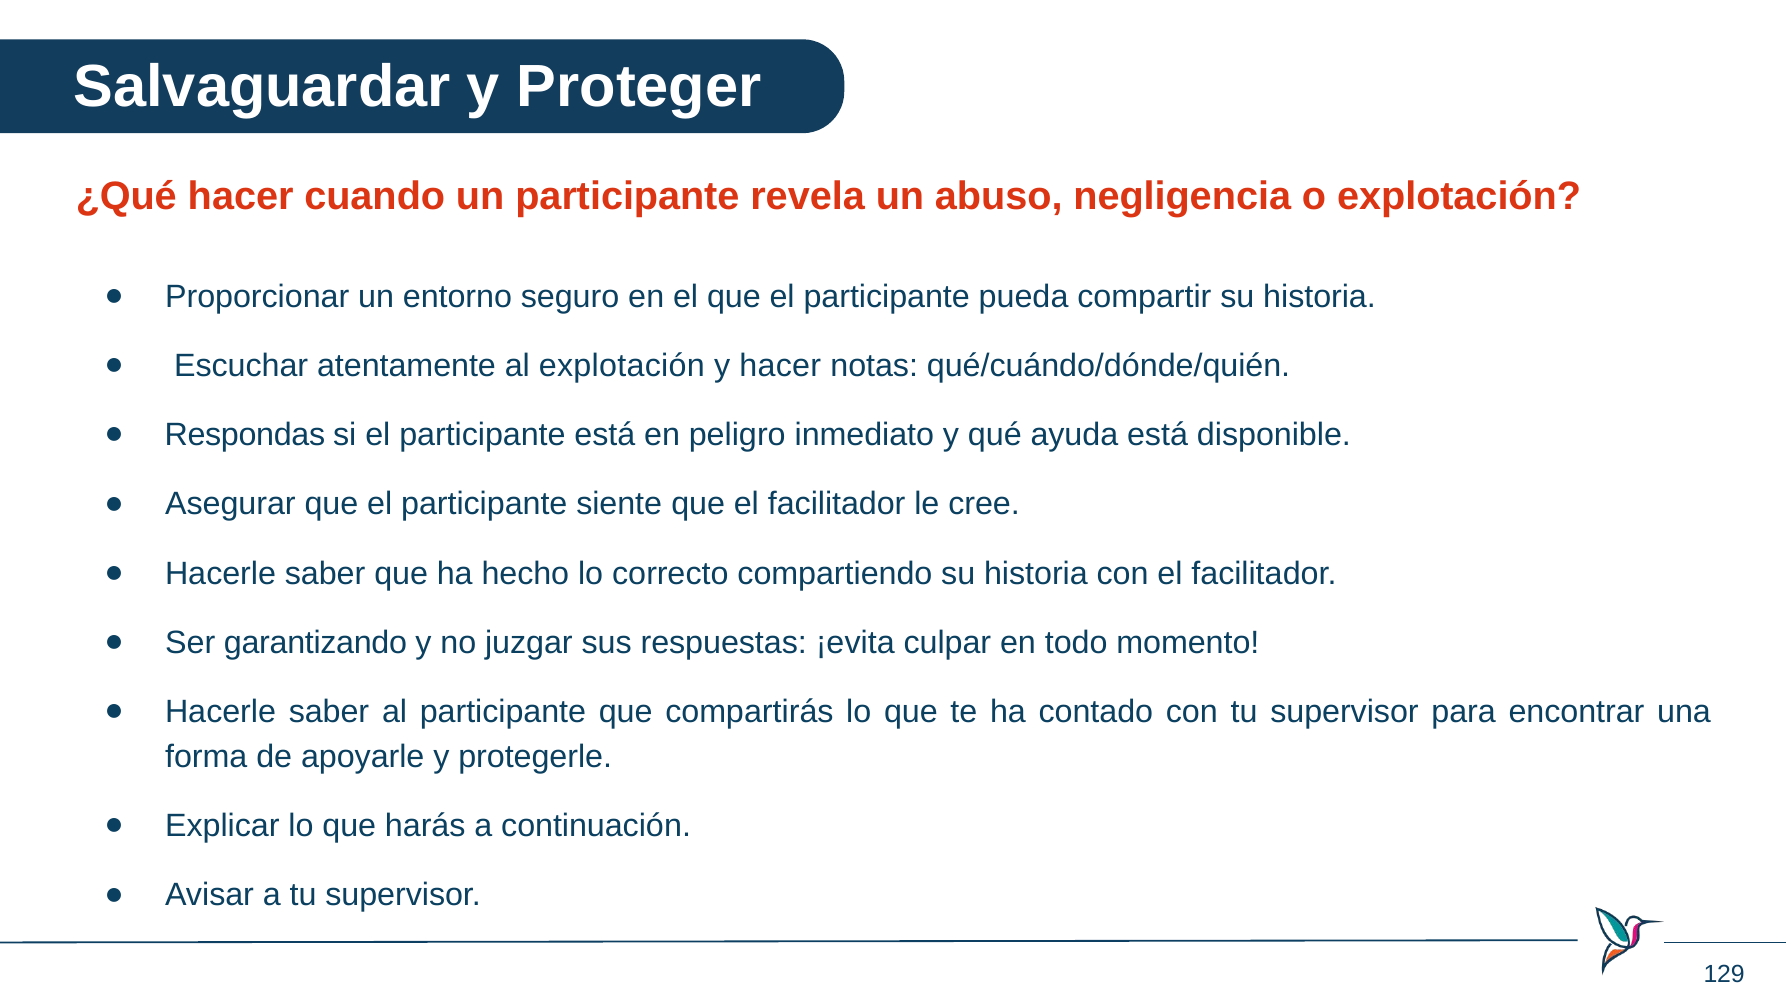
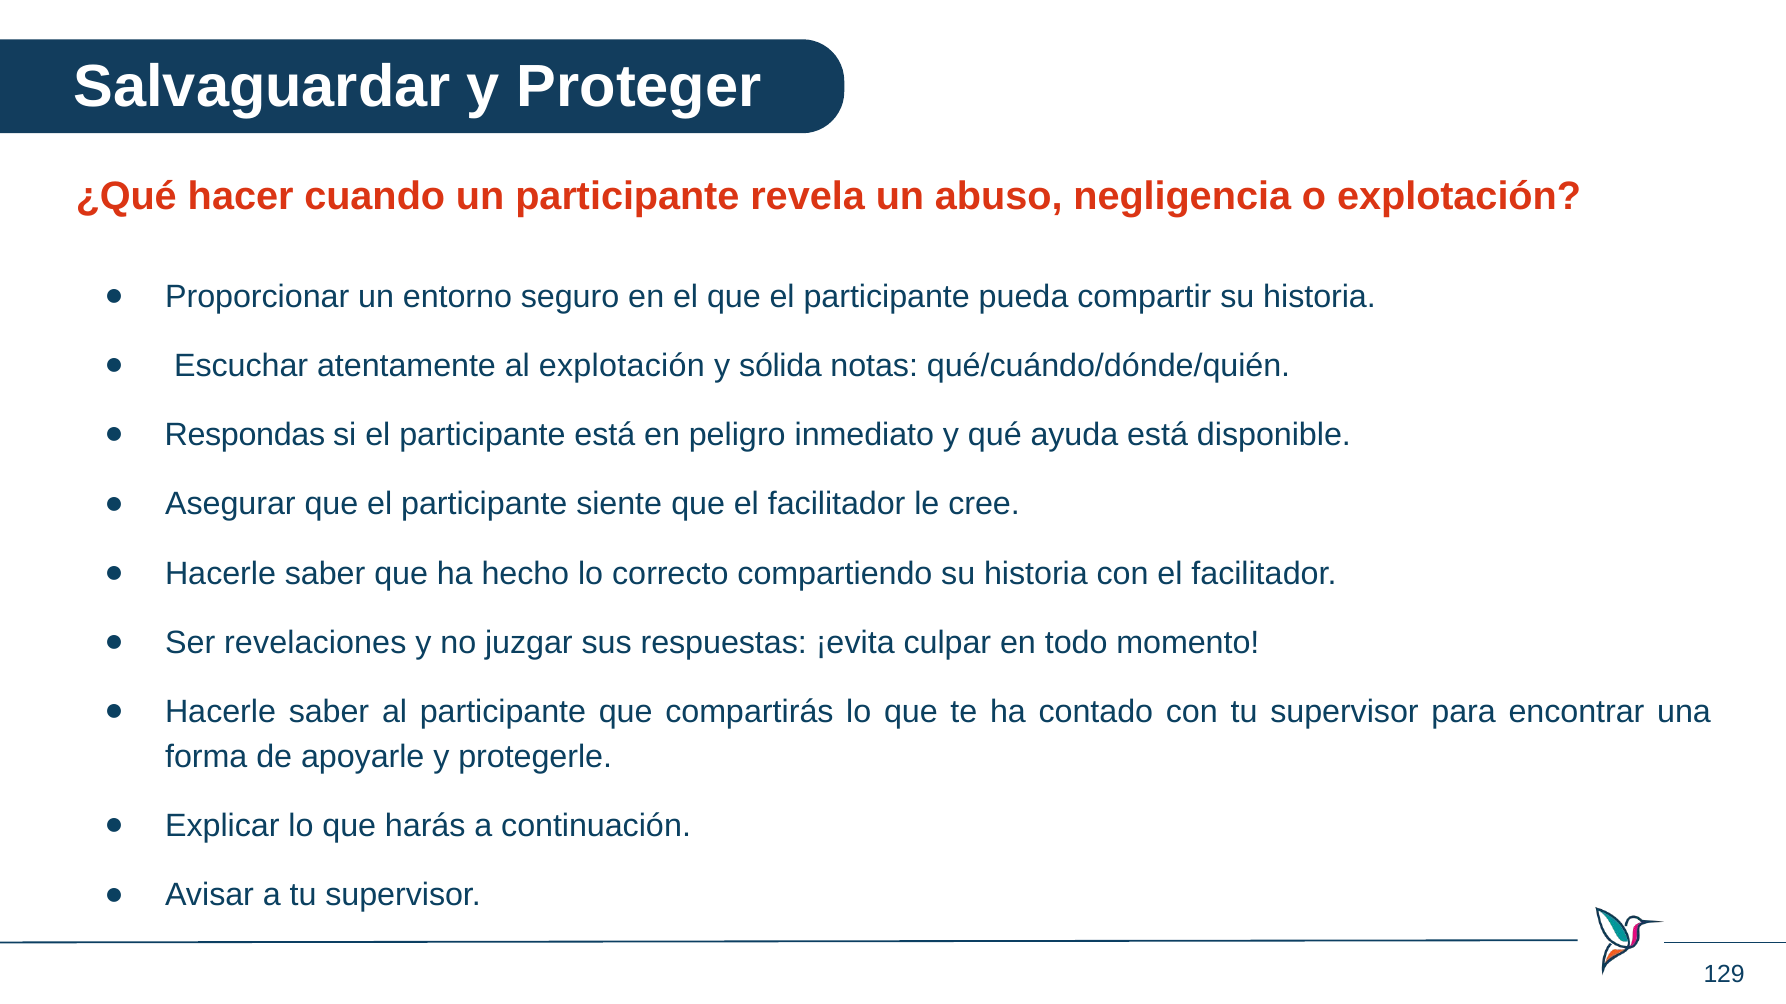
y hacer: hacer -> sólida (781, 366)
garantizando: garantizando -> revelaciones (315, 643)
